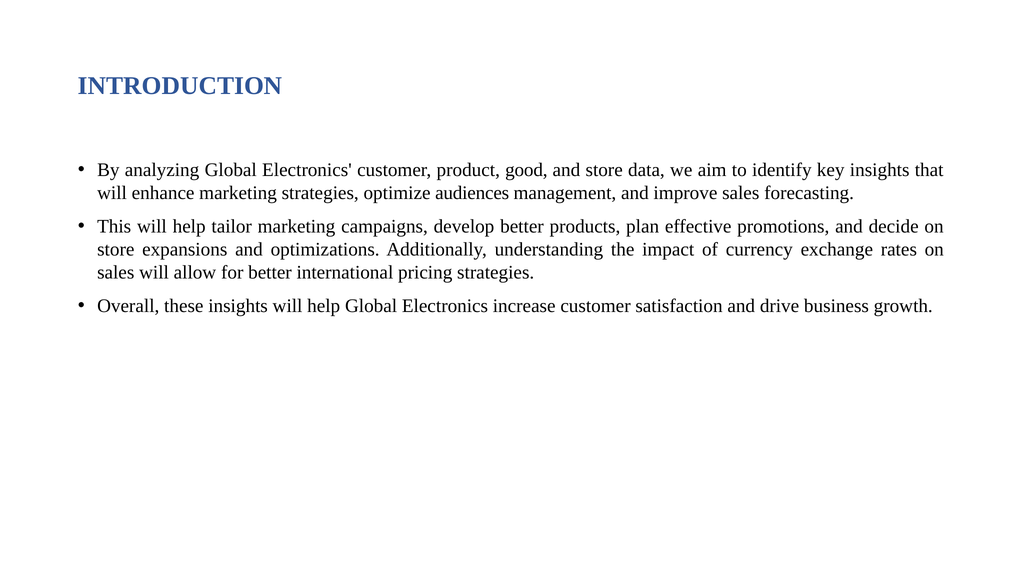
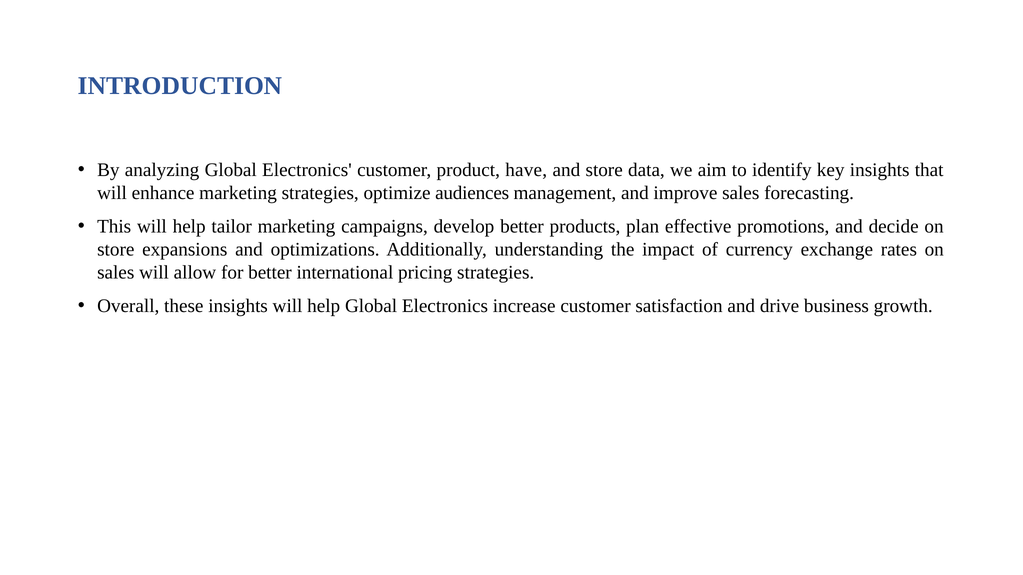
good: good -> have (526, 170)
